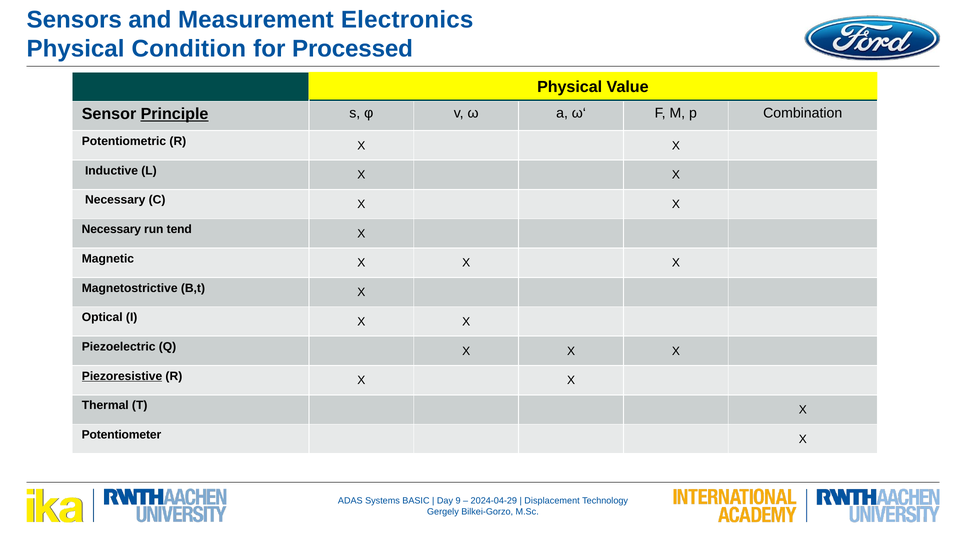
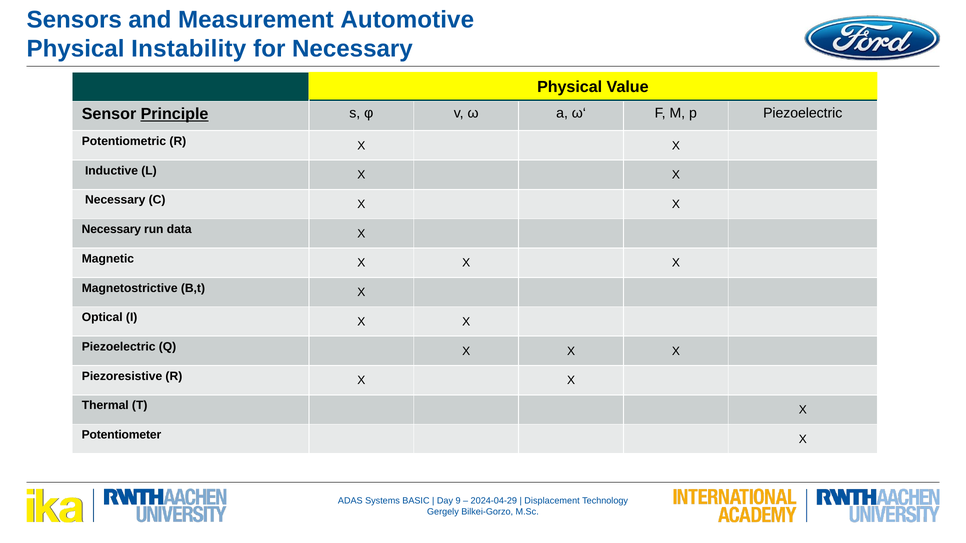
Electronics: Electronics -> Automotive (407, 20)
Condition: Condition -> Instability (189, 49)
for Processed: Processed -> Necessary (352, 49)
p Combination: Combination -> Piezoelectric (803, 113)
tend: tend -> data (179, 230)
Piezoresistive underline: present -> none (122, 376)
